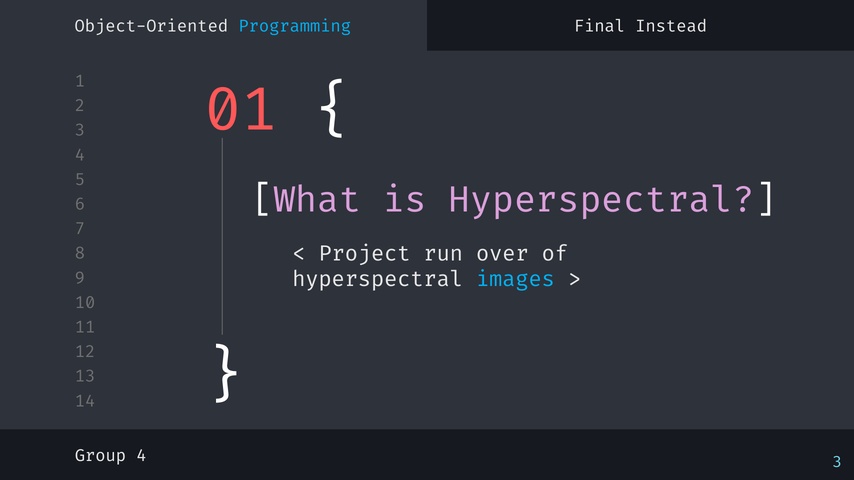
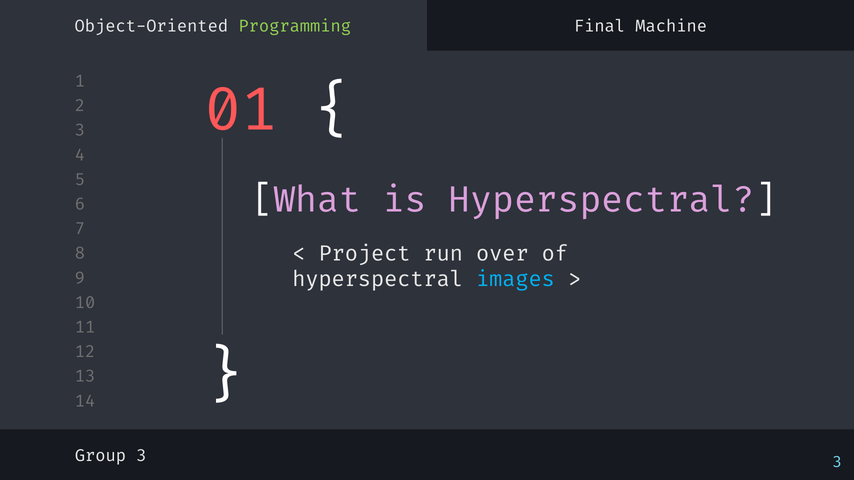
Programming colour: light blue -> light green (295, 26)
Instead: Instead -> Machine (671, 26)
Group 4: 4 -> 3 (141, 456)
